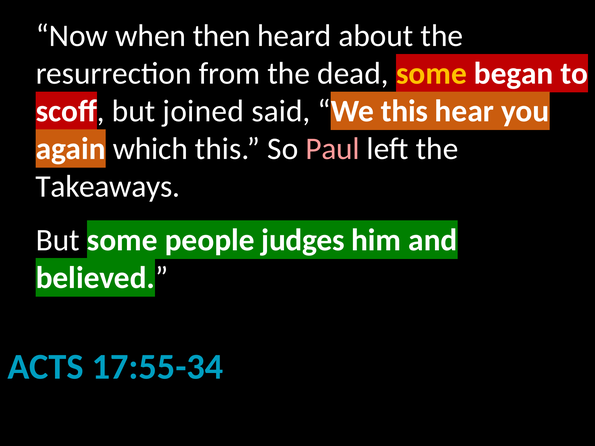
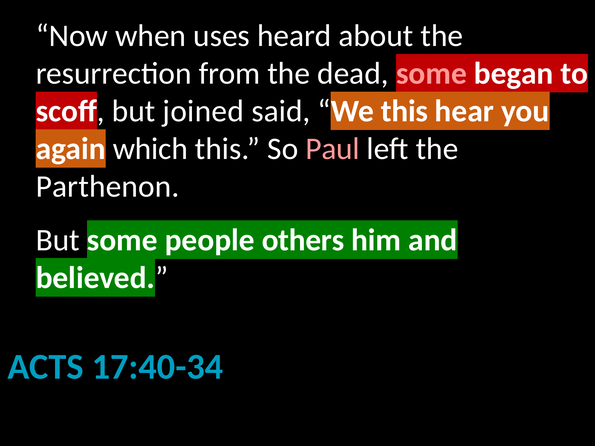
then: then -> uses (222, 36)
some colour: yellow -> pink (431, 74)
Takeaways: Takeaways -> Parthenon (108, 187)
judges: judges -> others (303, 240)
17:55-34: 17:55-34 -> 17:40-34 (158, 367)
